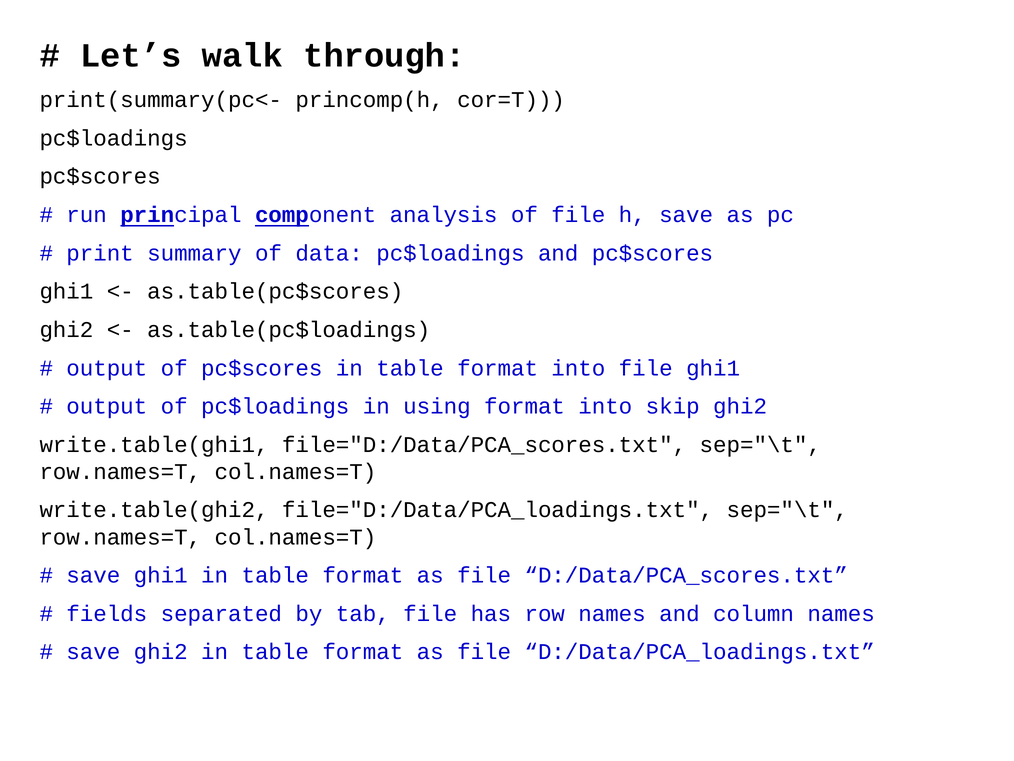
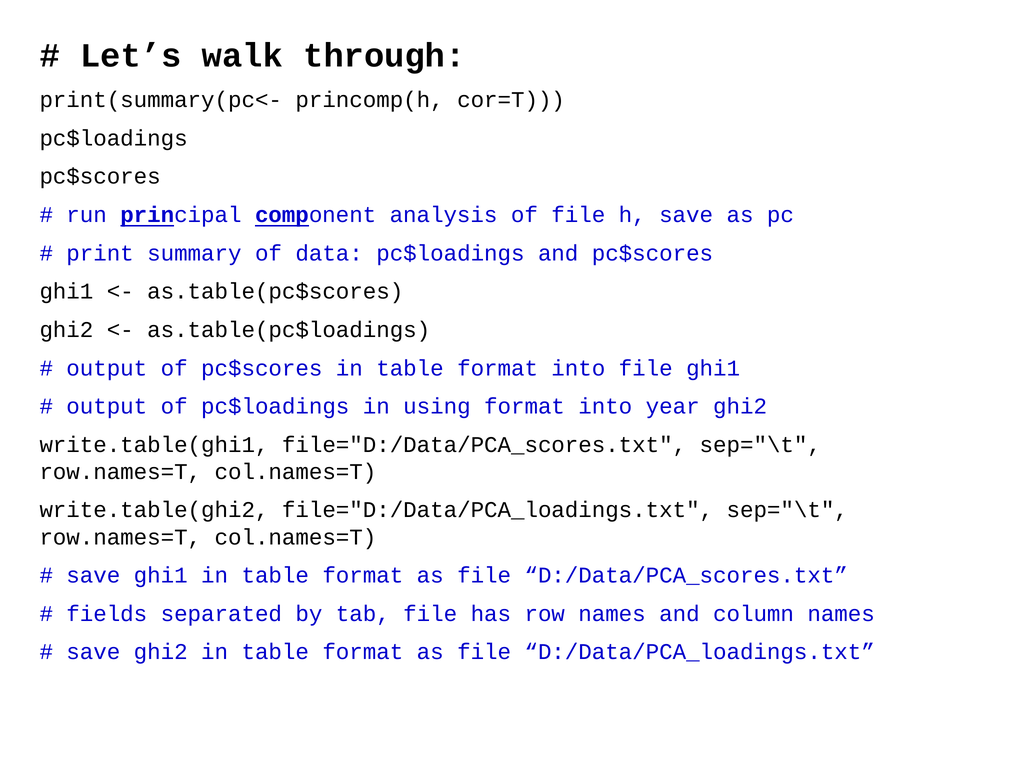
skip: skip -> year (673, 406)
